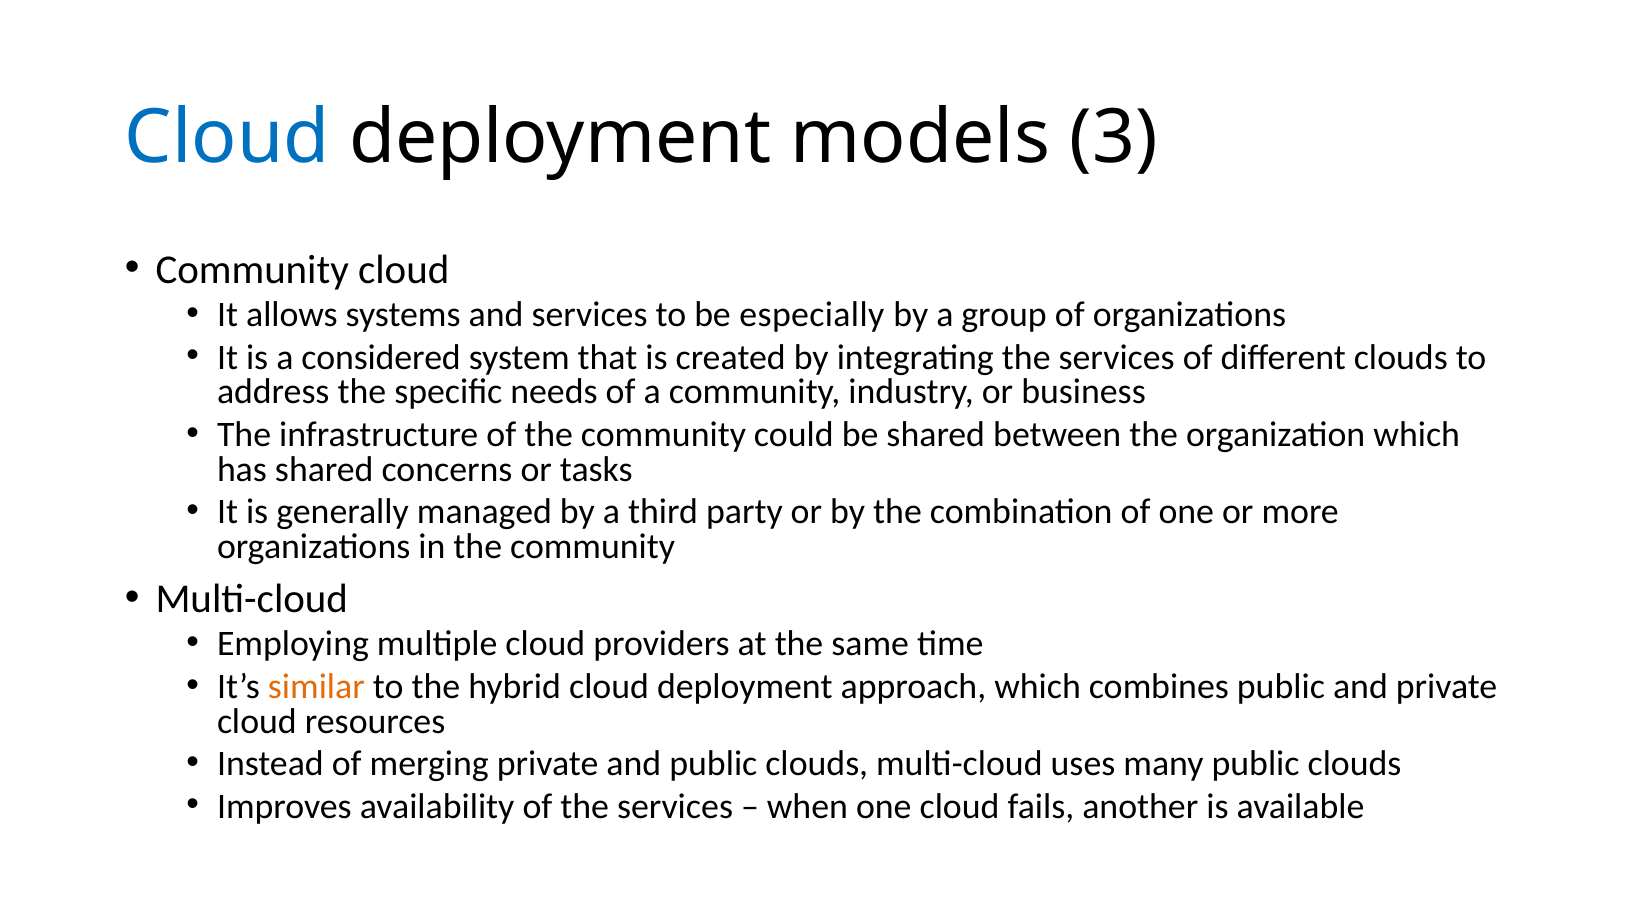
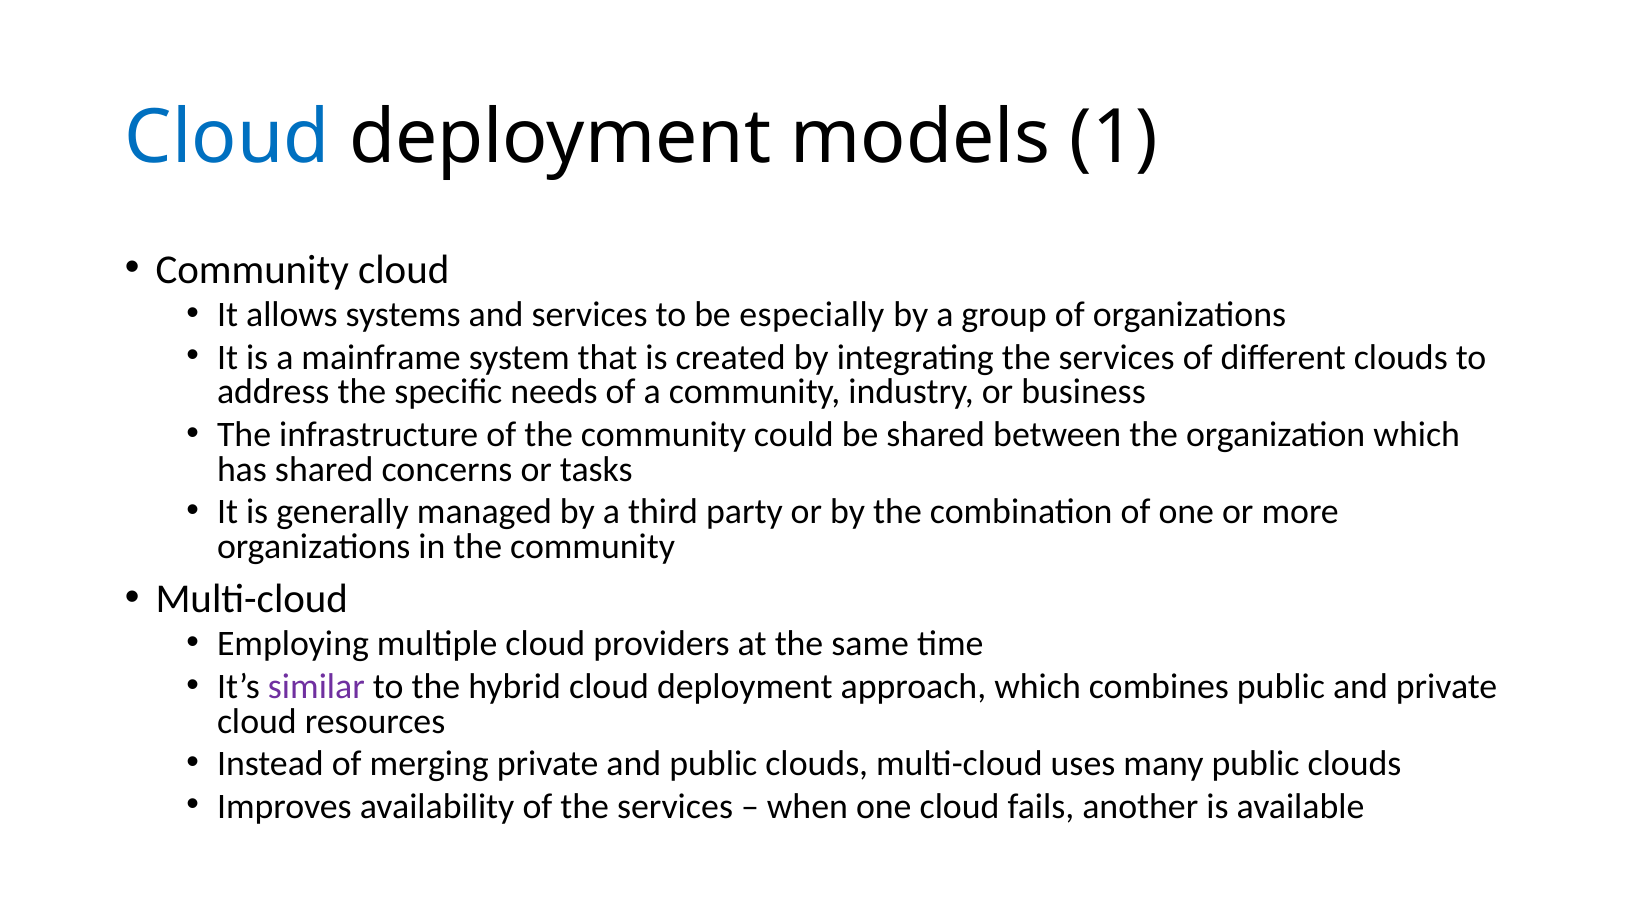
3: 3 -> 1 (1114, 138)
considered: considered -> mainframe (381, 357)
similar colour: orange -> purple (316, 687)
